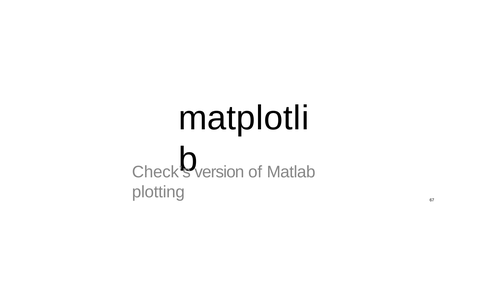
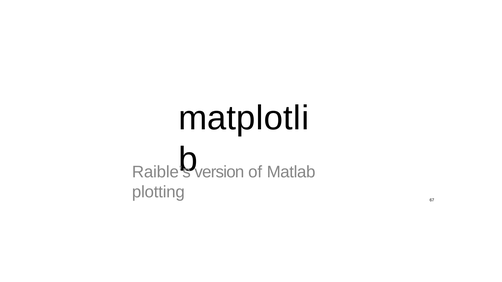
Check’s: Check’s -> Raible’s (161, 172)
